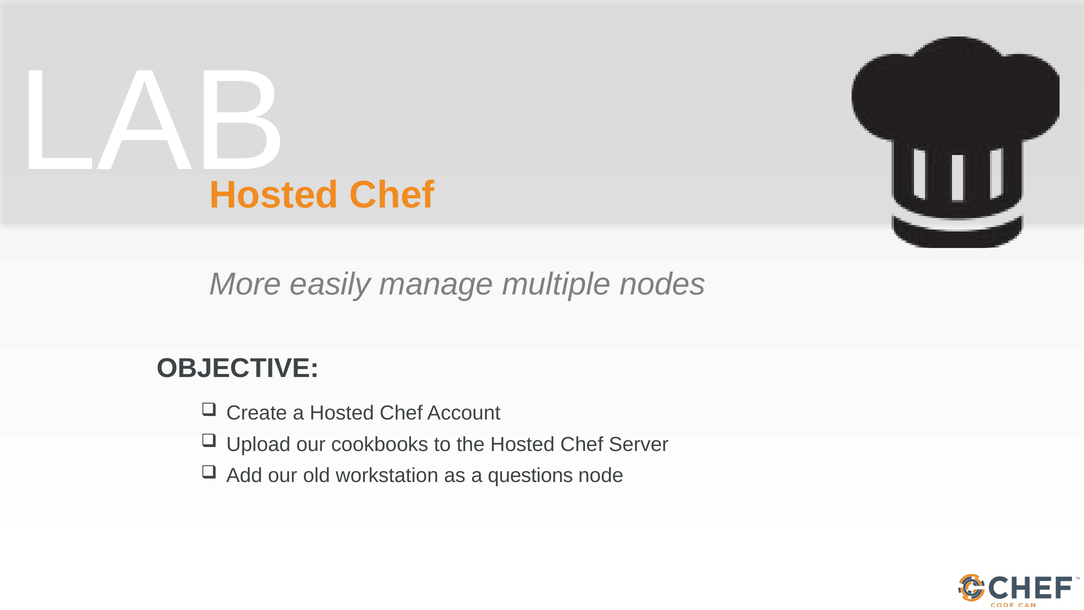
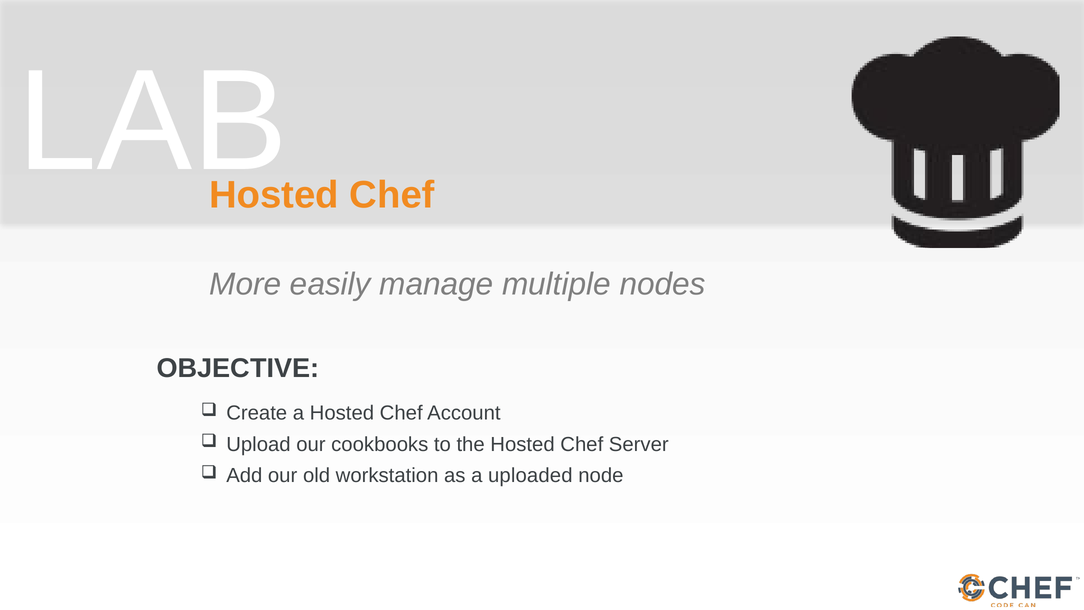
questions: questions -> uploaded (530, 475)
